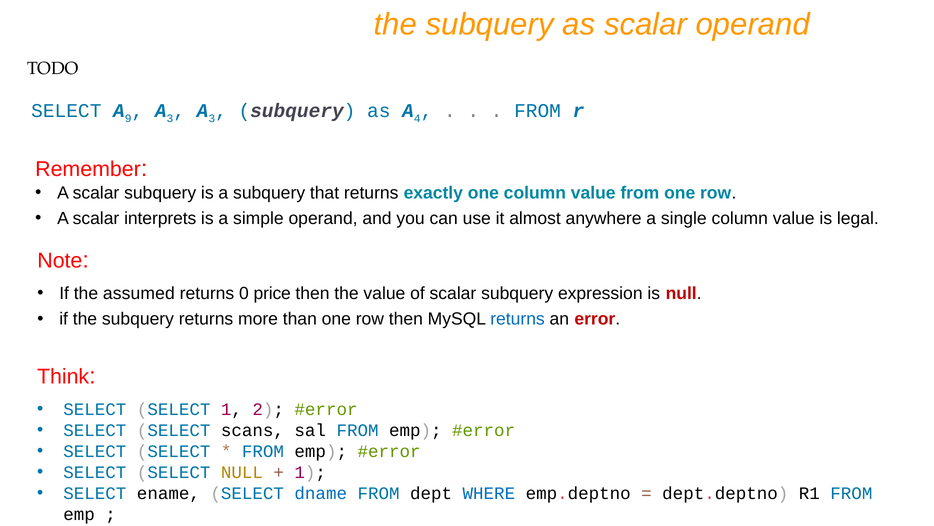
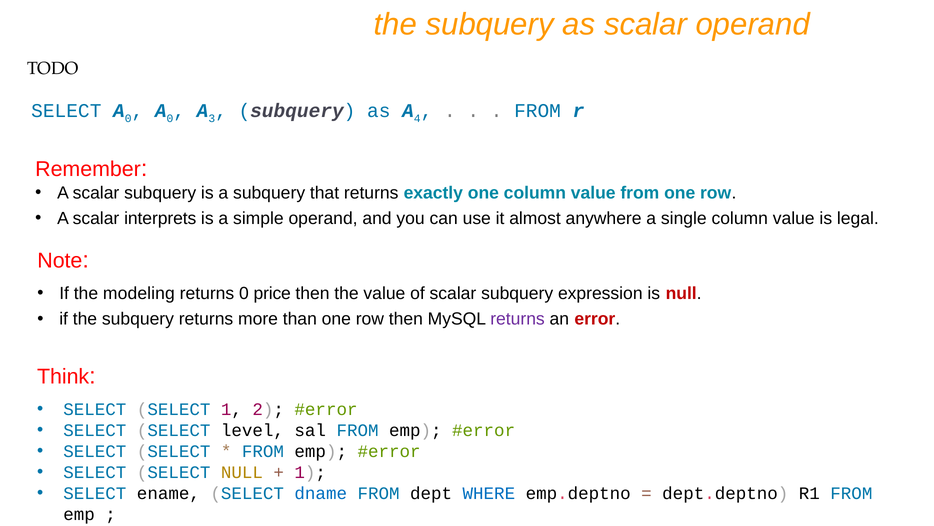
SELECT A 9: 9 -> 0 (128, 118)
3: 3 -> 0 (170, 118)
assumed: assumed -> modeling (139, 293)
returns colour: blue -> purple (518, 319)
scans: scans -> level (252, 430)
